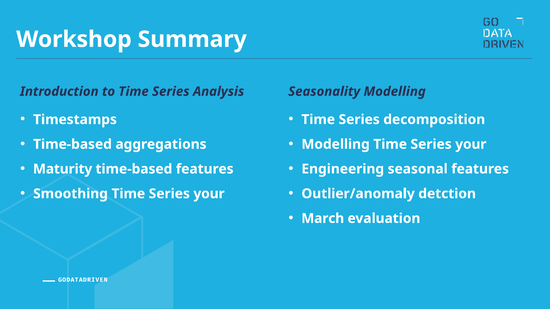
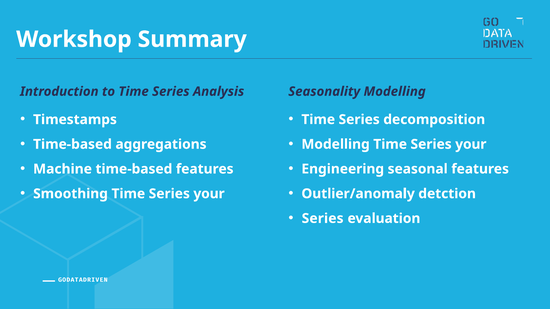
Maturity: Maturity -> Machine (63, 169)
March: March -> Series (323, 219)
